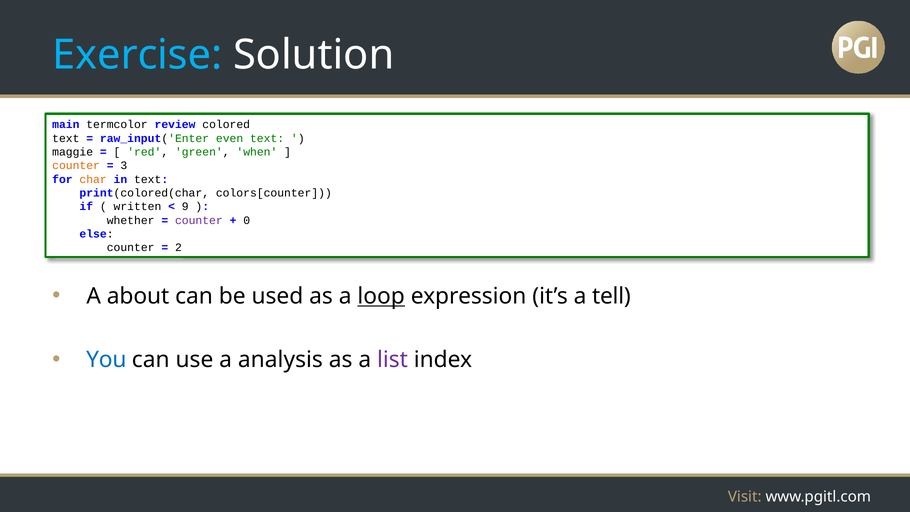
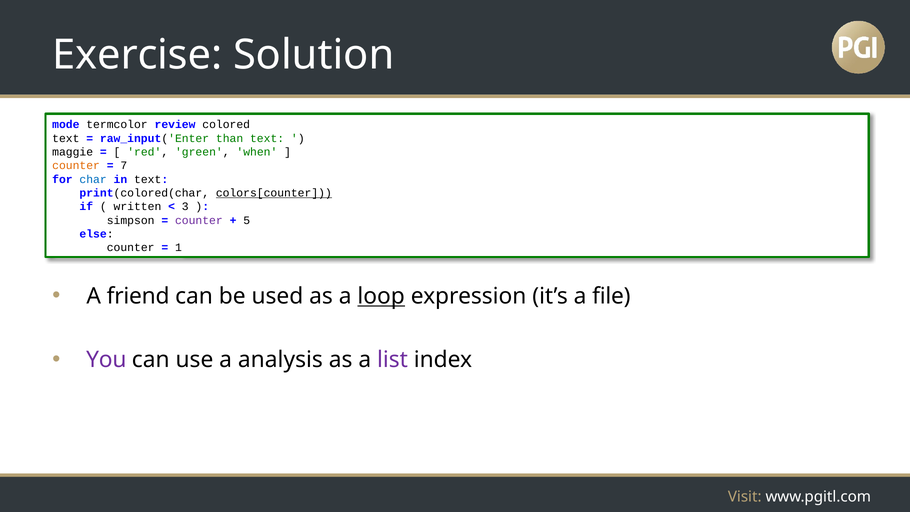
Exercise colour: light blue -> white (137, 55)
main: main -> mode (66, 125)
even: even -> than (230, 138)
3: 3 -> 7 (124, 166)
char colour: orange -> blue (93, 179)
colors[counter underline: none -> present (274, 193)
9: 9 -> 3 (185, 207)
whether: whether -> simpson (131, 220)
0: 0 -> 5 (247, 220)
2: 2 -> 1 (178, 248)
about: about -> friend (138, 296)
tell: tell -> file (611, 296)
You colour: blue -> purple (106, 360)
